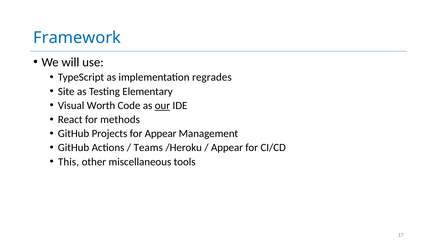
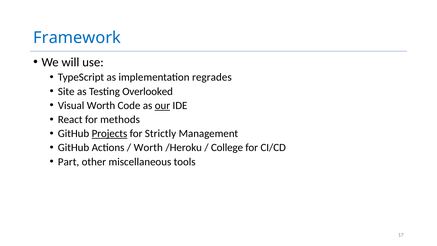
Elementary: Elementary -> Overlooked (148, 91)
Projects underline: none -> present (109, 134)
for Appear: Appear -> Strictly (160, 134)
Teams: Teams -> Worth (148, 148)
Appear: Appear -> College (227, 148)
This: This -> Part (69, 162)
